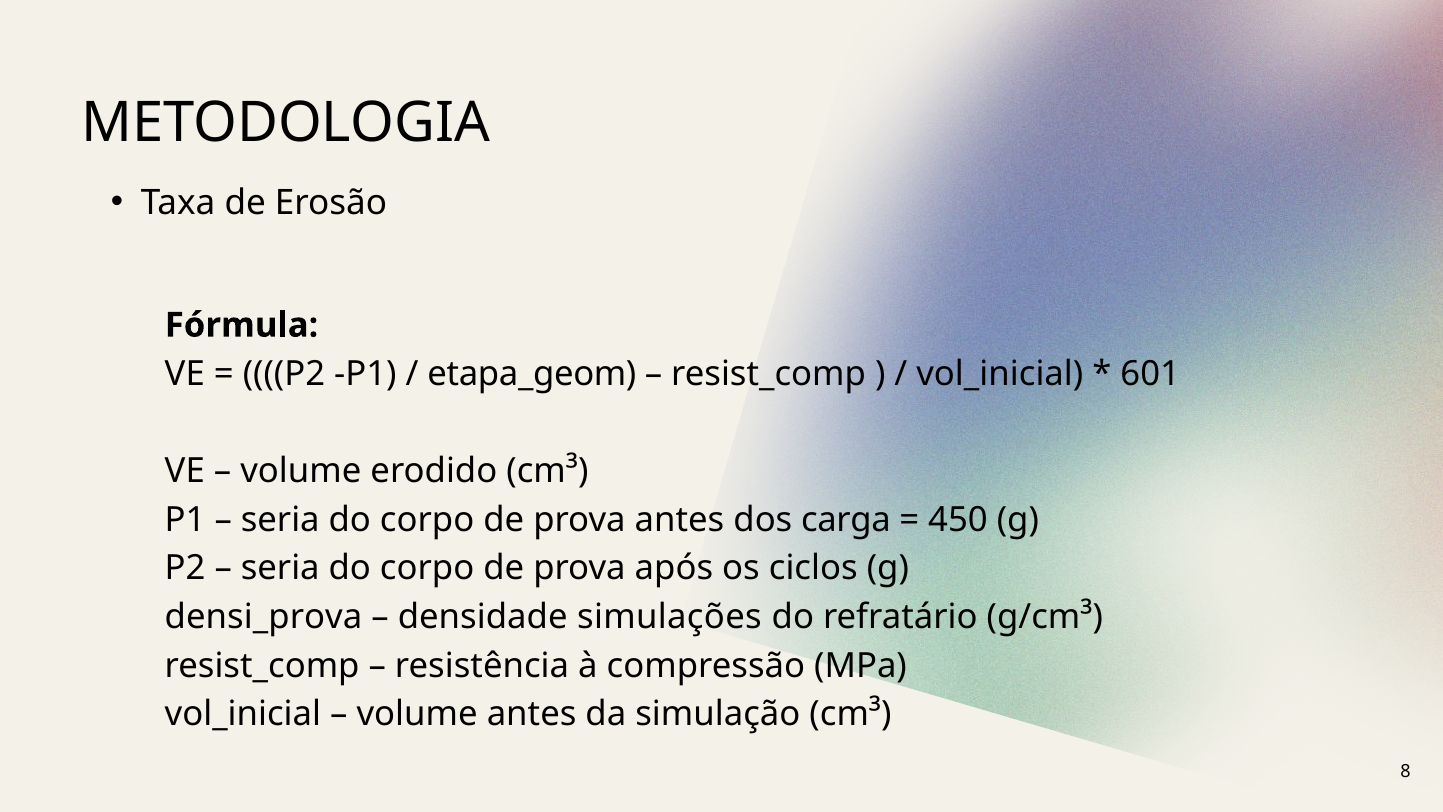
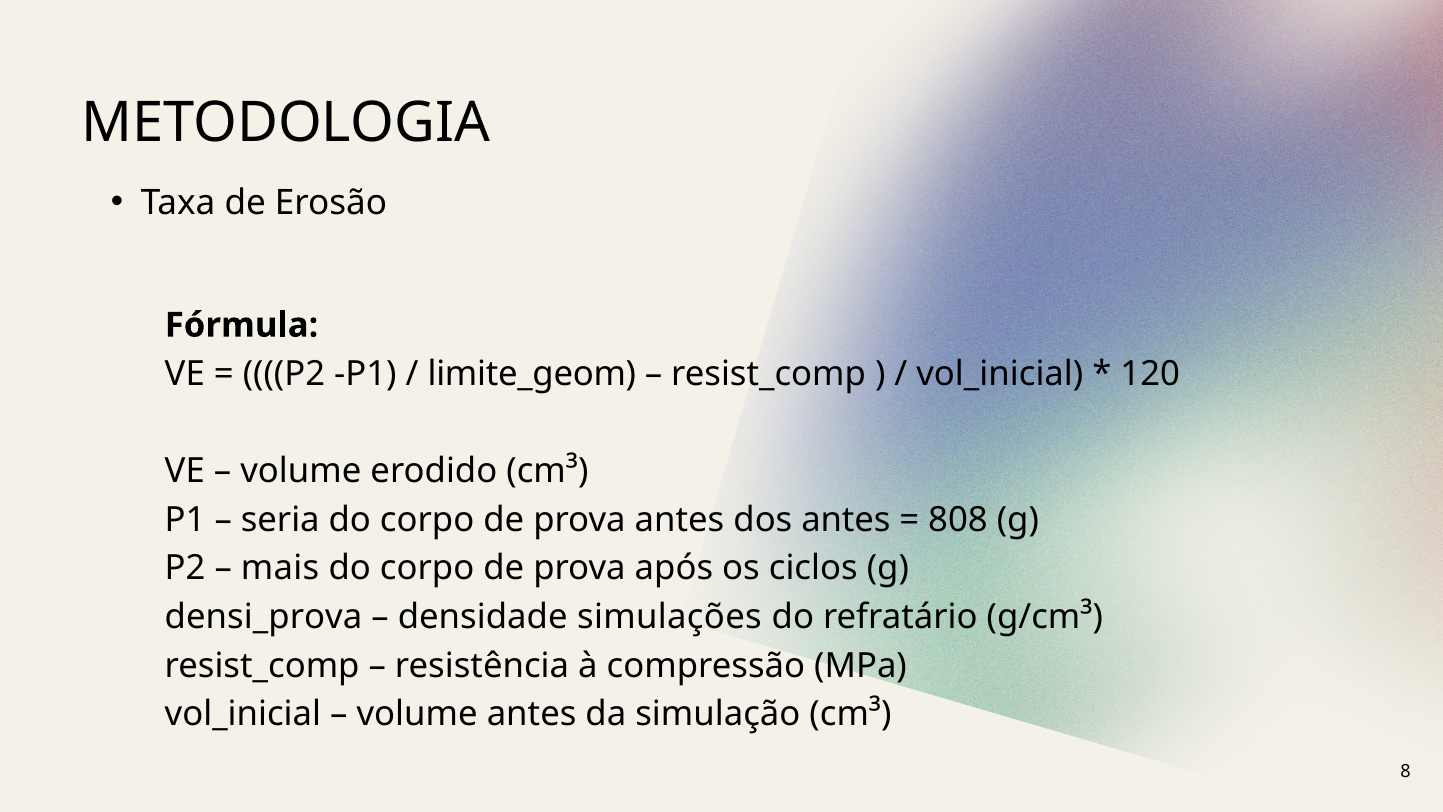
etapa_geom: etapa_geom -> limite_geom (532, 374)
601: 601 -> 120 (1150, 374)
dos carga: carga -> antes (846, 520)
450: 450 -> 808 (958, 520)
seria: seria -> mais (280, 568)
